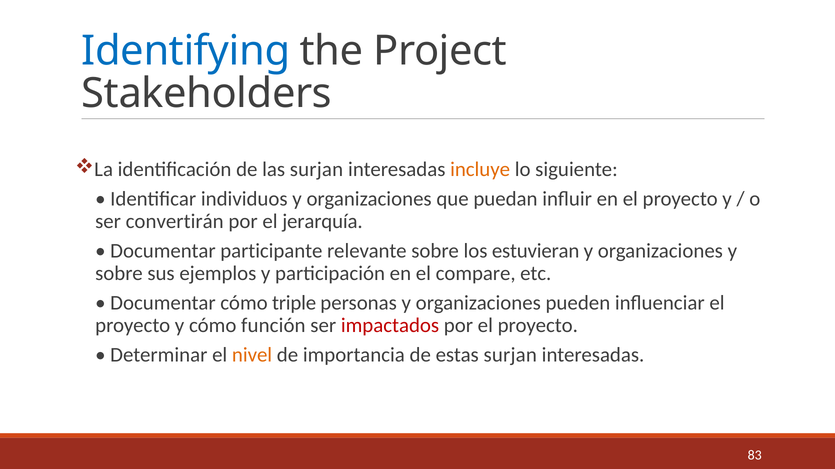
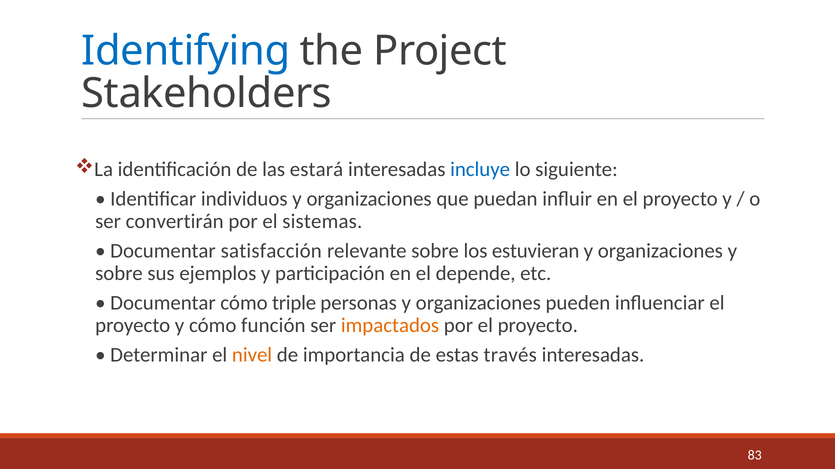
las surjan: surjan -> estará (317, 170)
incluye colour: orange -> blue (480, 170)
jerarquía: jerarquía -> sistemas (322, 222)
participante: participante -> satisfacción (271, 251)
compare: compare -> depende (476, 274)
impactados colour: red -> orange (390, 326)
estas surjan: surjan -> través (510, 355)
